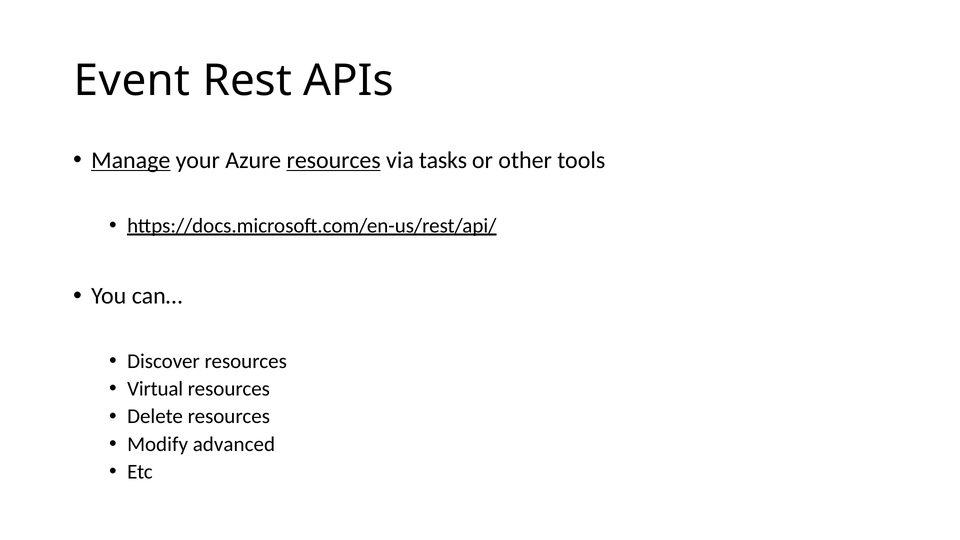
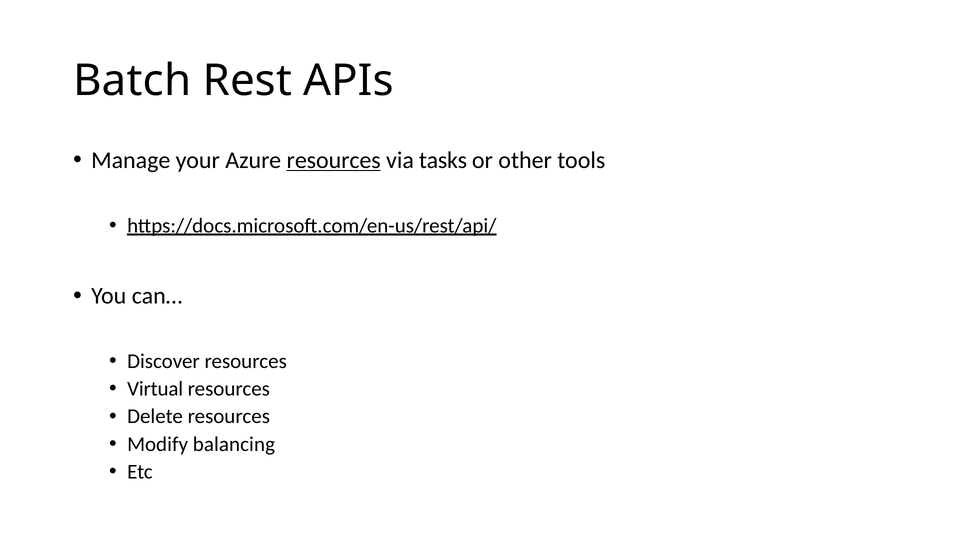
Event: Event -> Batch (132, 81)
Manage underline: present -> none (131, 160)
advanced: advanced -> balancing (234, 444)
